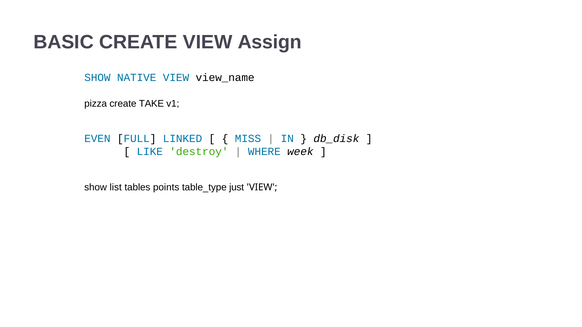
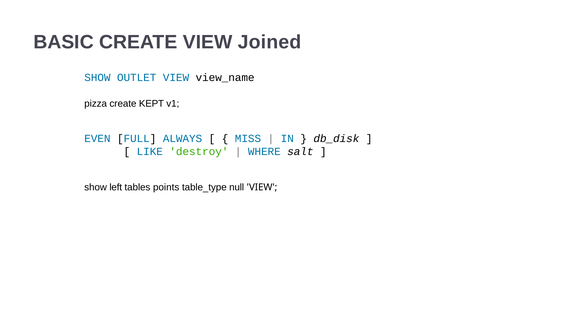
Assign: Assign -> Joined (269, 42)
NATIVE: NATIVE -> OUTLET (137, 77)
TAKE: TAKE -> KEPT (151, 104)
LINKED: LINKED -> ALWAYS (183, 139)
week: week -> salt (300, 152)
list: list -> left (116, 187)
just: just -> null (237, 187)
